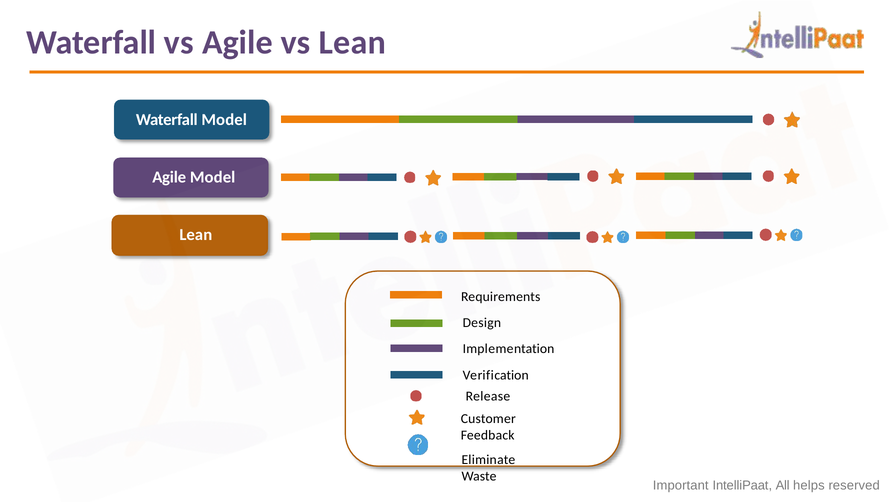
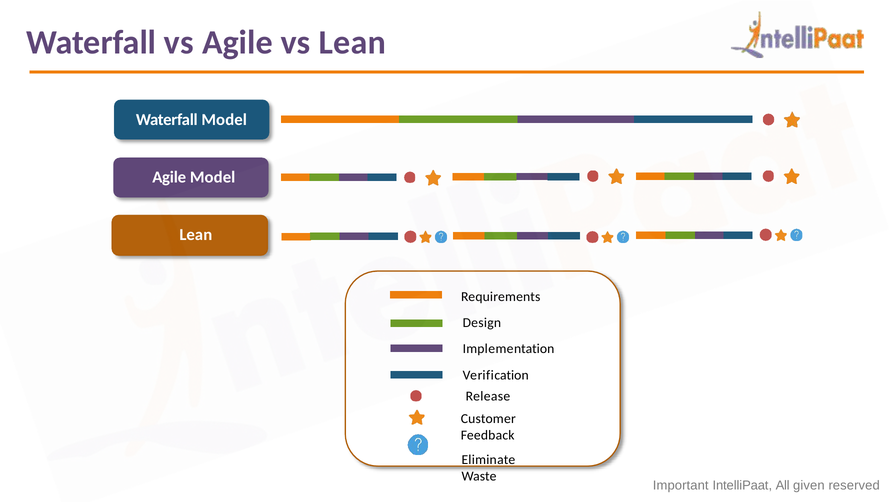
helps: helps -> given (809, 486)
